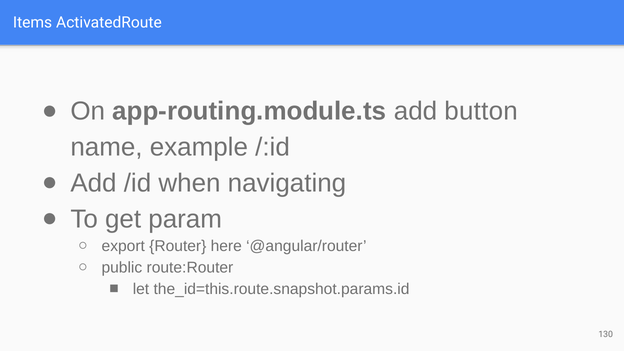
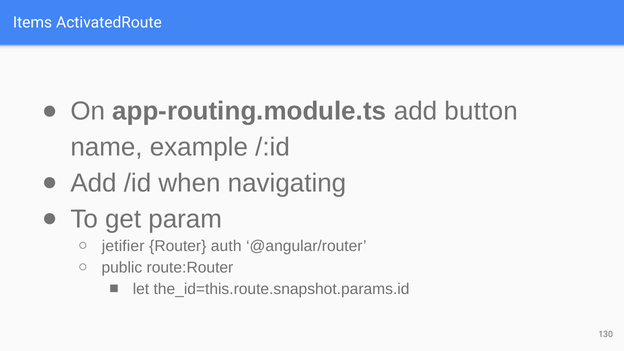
export: export -> jetifier (123, 246)
here: here -> auth (226, 246)
